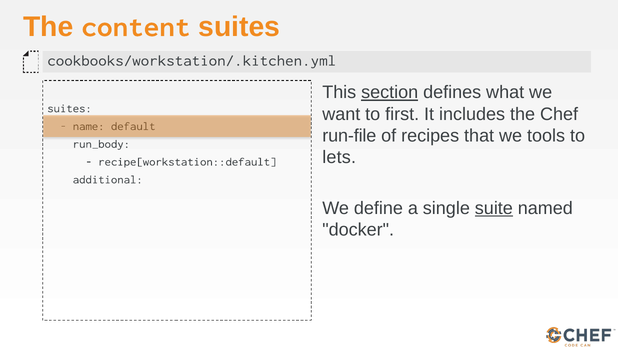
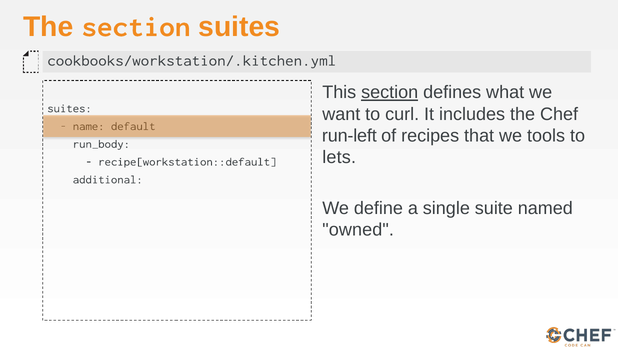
The content: content -> section (136, 27)
first: first -> curl (402, 114)
run-file: run-file -> run-left (349, 136)
suite underline: present -> none (494, 208)
docker: docker -> owned (358, 230)
